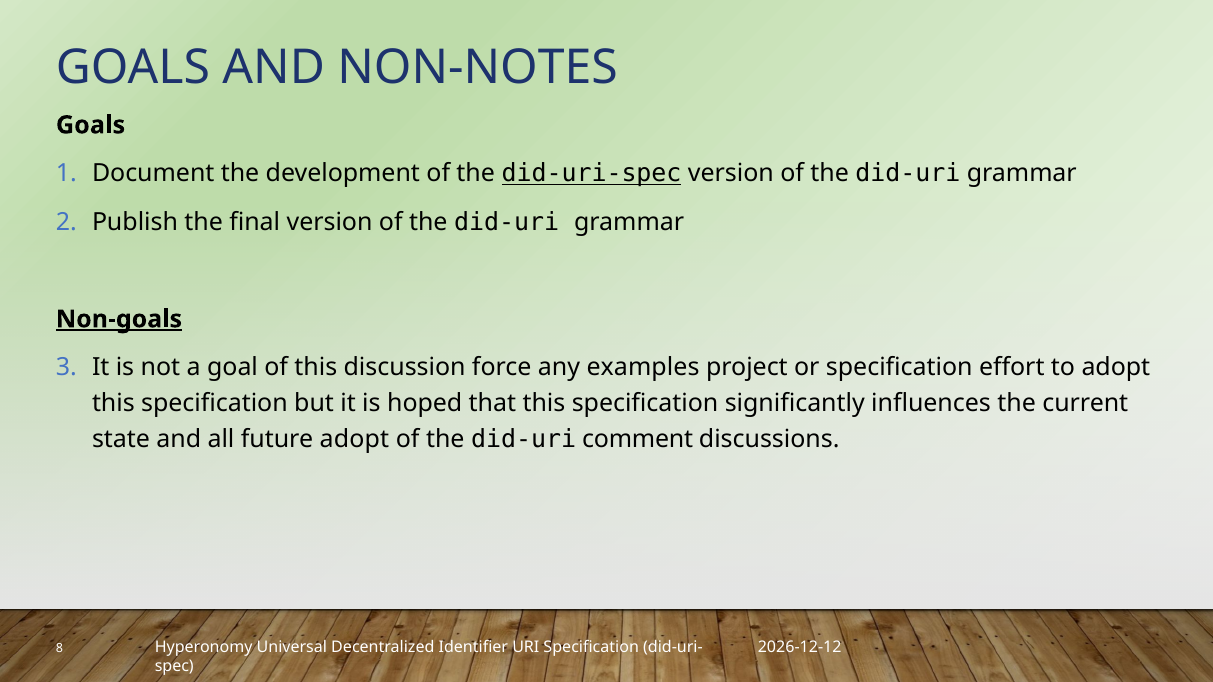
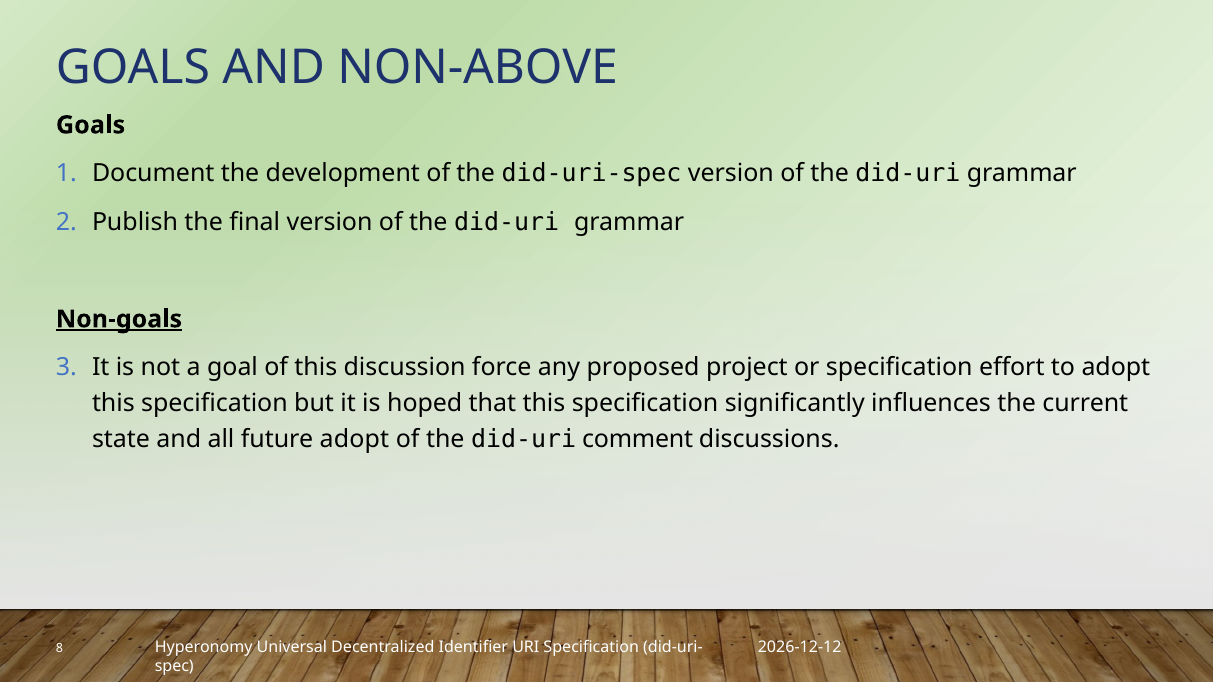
NON-NOTES: NON-NOTES -> NON-ABOVE (478, 68)
did-uri-spec underline: present -> none (592, 174)
examples: examples -> proposed (643, 368)
